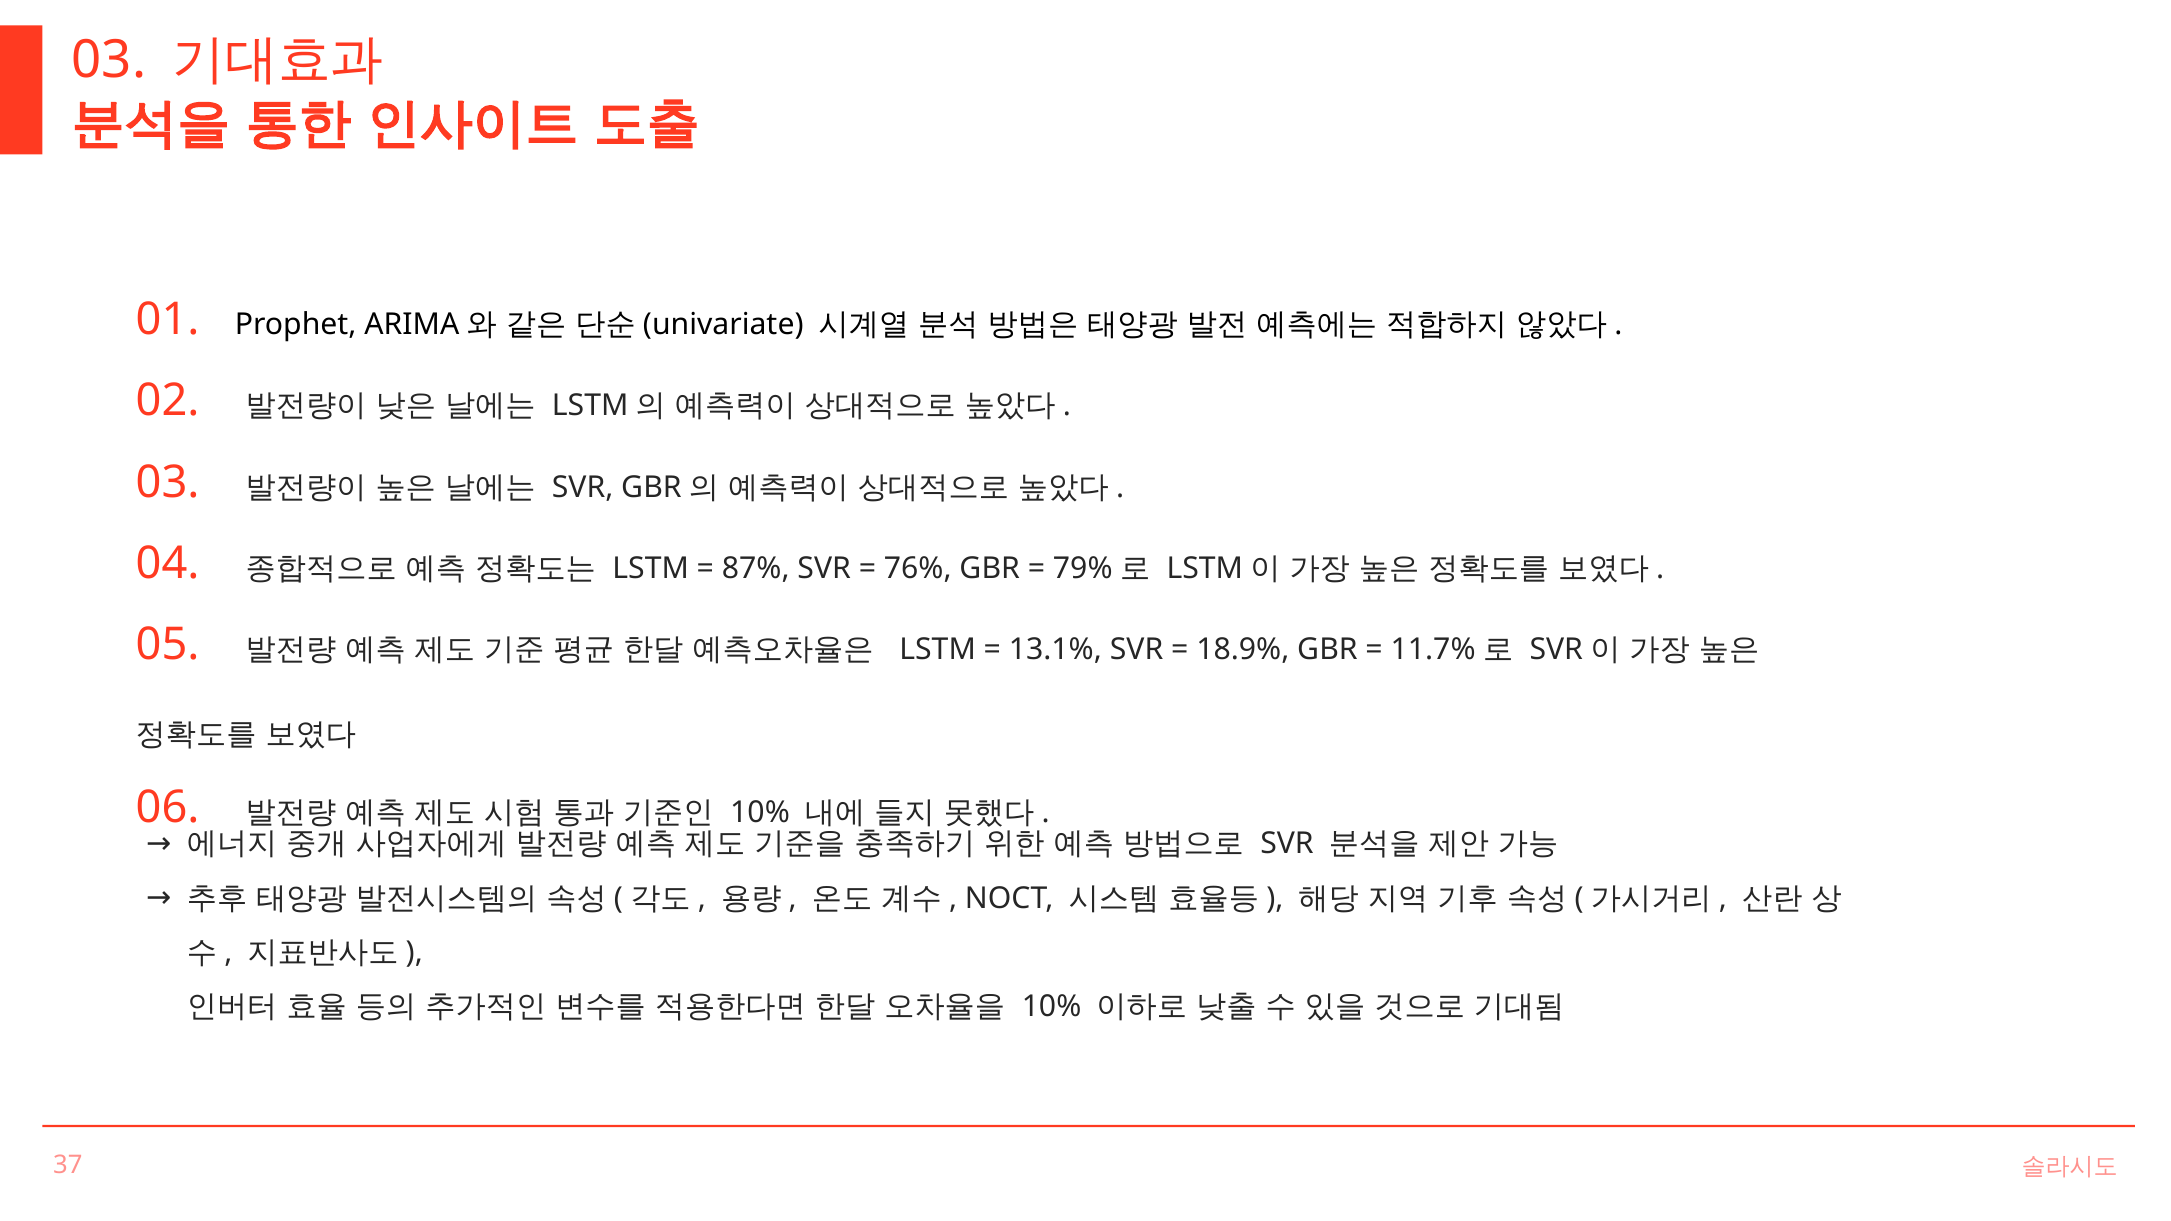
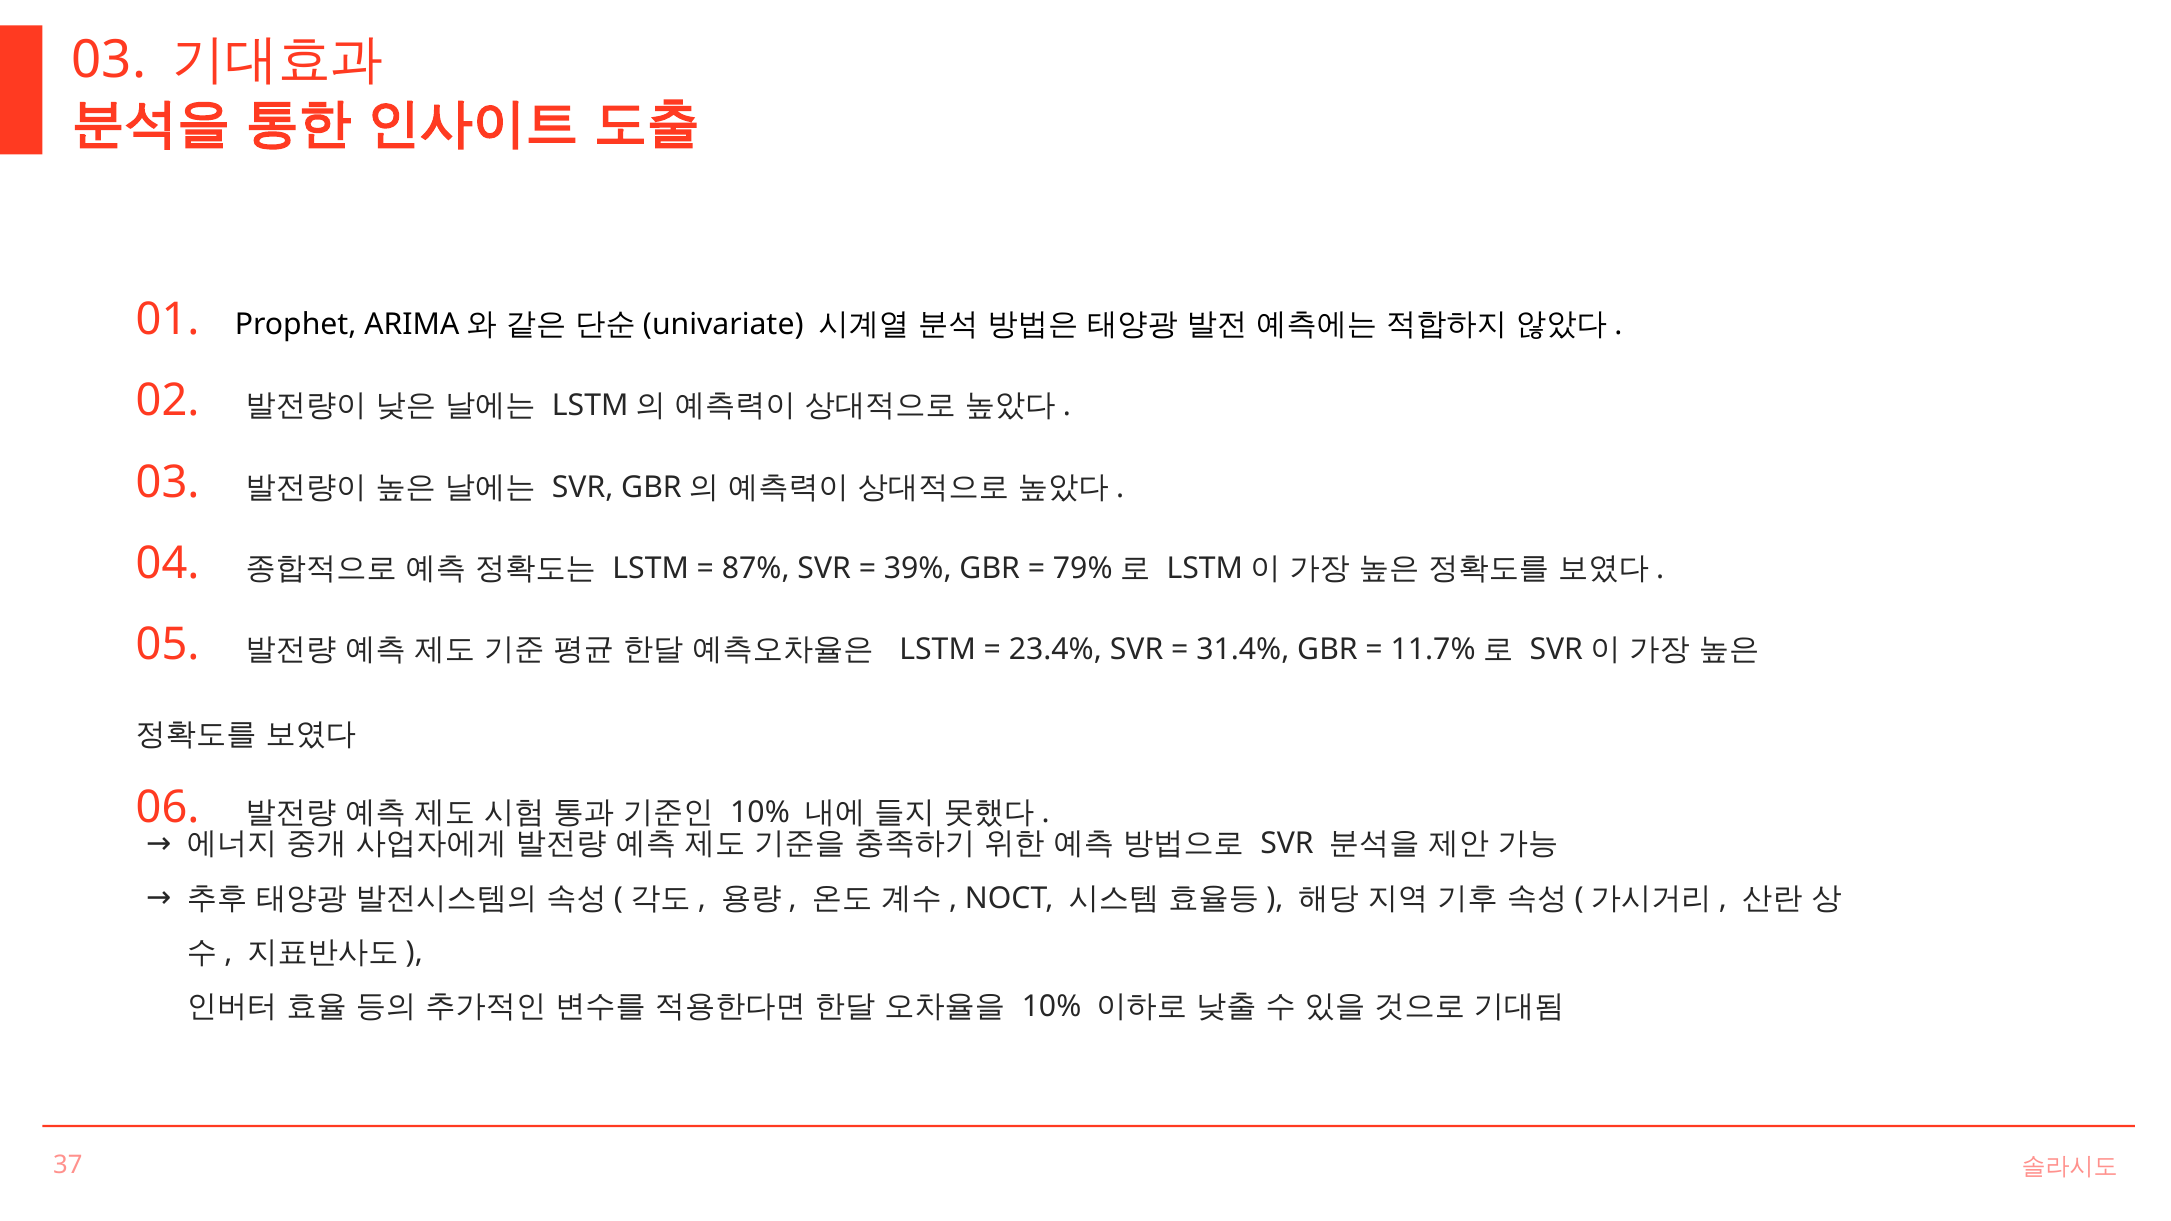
76%: 76% -> 39% (918, 568)
13.1%: 13.1% -> 23.4% (1055, 650)
18.9%: 18.9% -> 31.4% (1243, 650)
